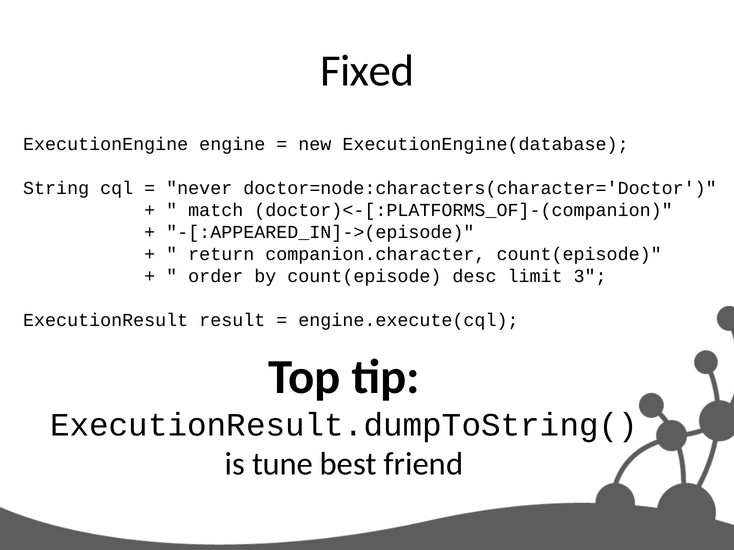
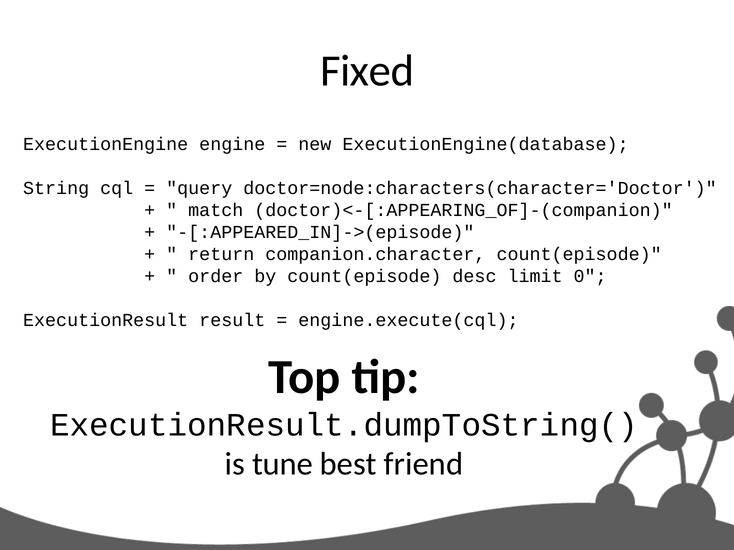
never: never -> query (199, 188)
doctor)<-[:PLATFORMS_OF]-(companion: doctor)<-[:PLATFORMS_OF]-(companion -> doctor)<-[:APPEARING_OF]-(companion (463, 210)
3: 3 -> 0 (590, 277)
